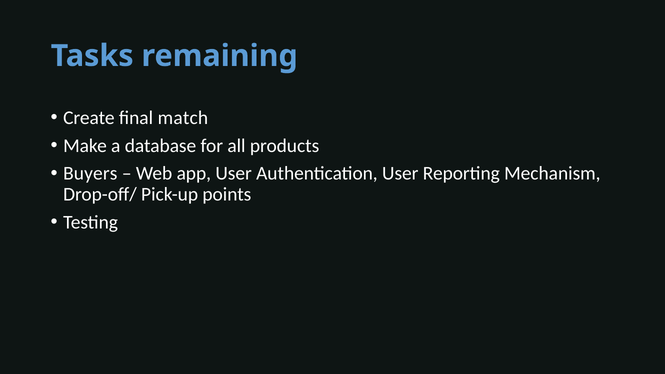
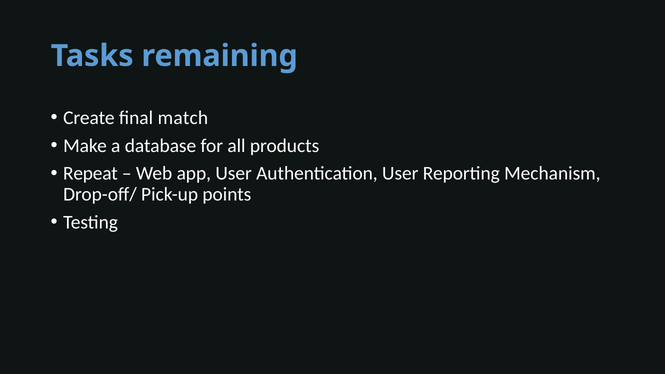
Buyers: Buyers -> Repeat (90, 173)
